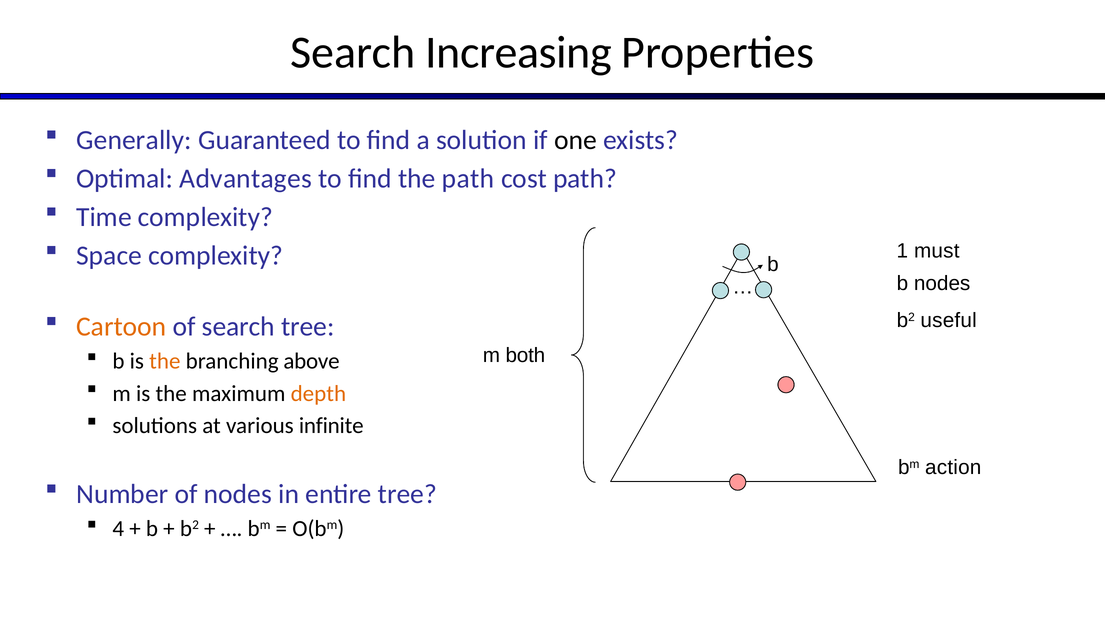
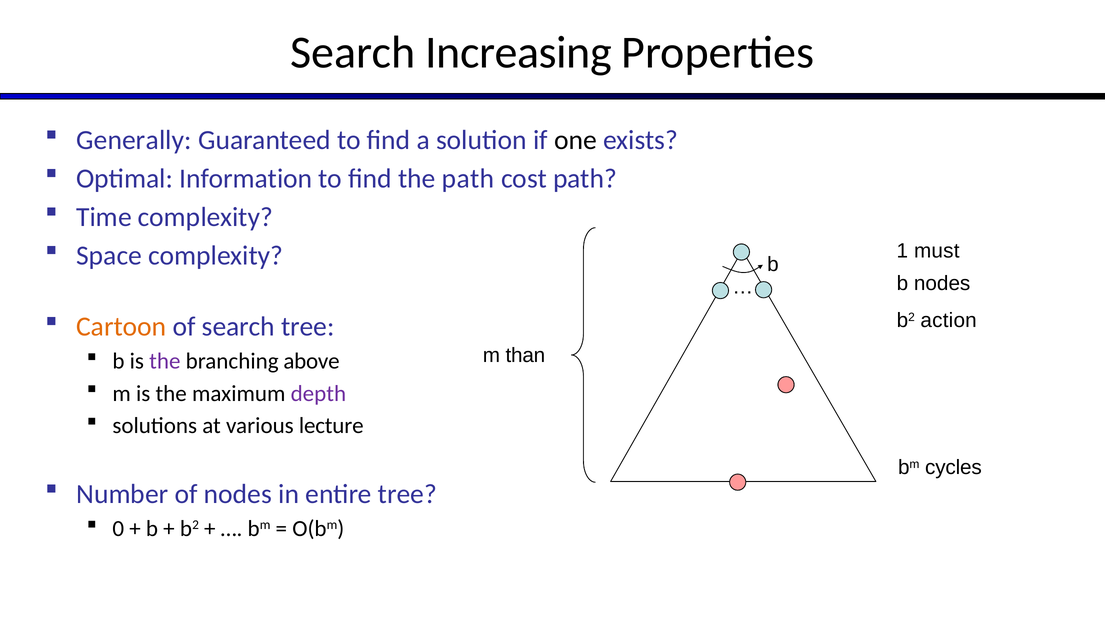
Advantages: Advantages -> Information (246, 179)
useful: useful -> action (949, 321)
both: both -> than (525, 356)
the colour: orange -> purple (165, 362)
depth colour: orange -> purple (318, 394)
infinite: infinite -> lecture (331, 426)
action: action -> cycles (953, 468)
4: 4 -> 0 (118, 529)
